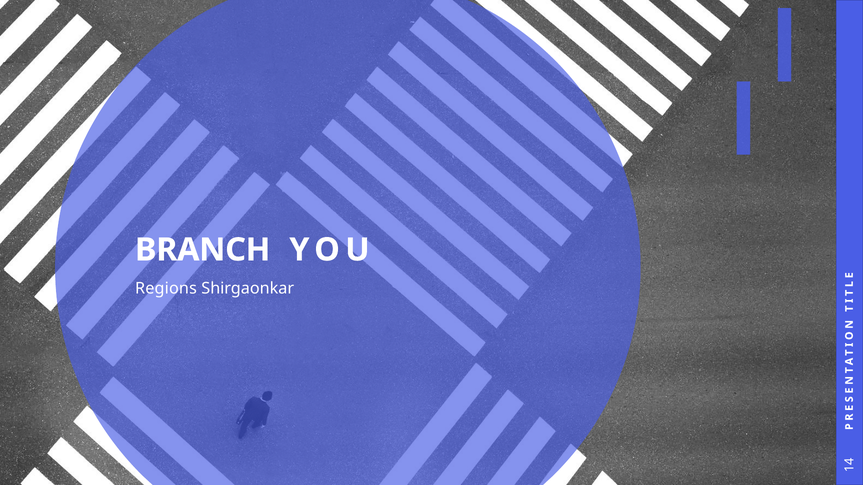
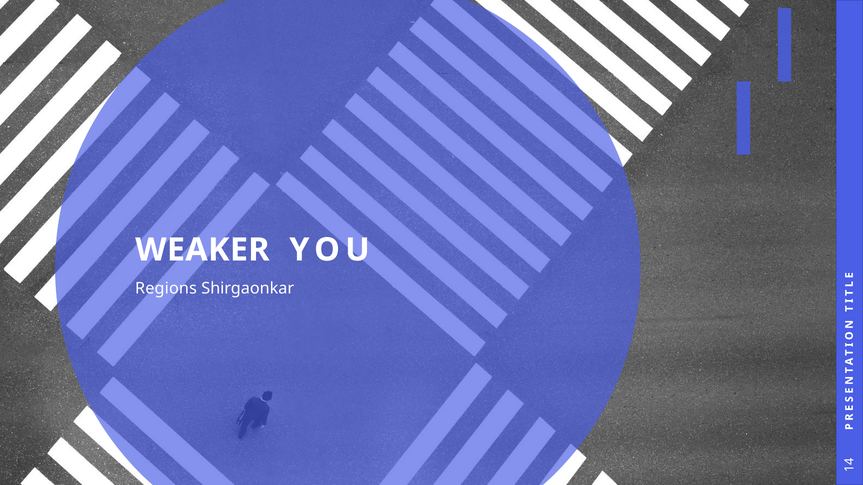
BRANCH: BRANCH -> WEAKER (202, 250)
